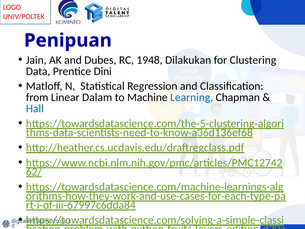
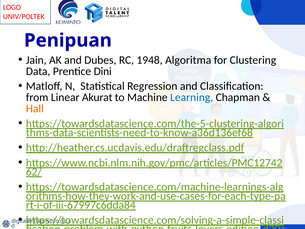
Dilakukan: Dilakukan -> Algoritma (188, 60)
Dalam: Dalam -> Akurat (97, 97)
Hall colour: blue -> orange (35, 108)
